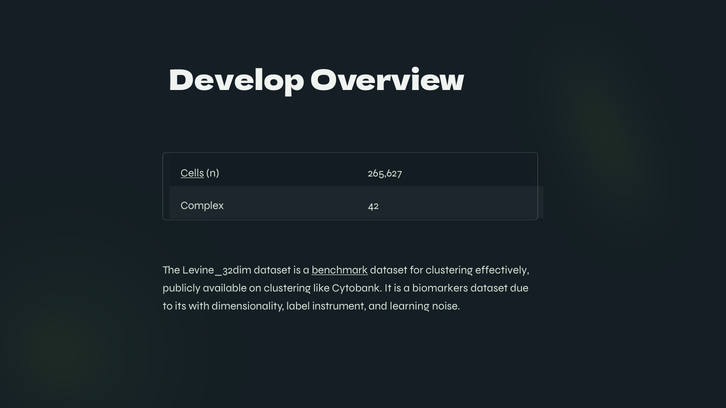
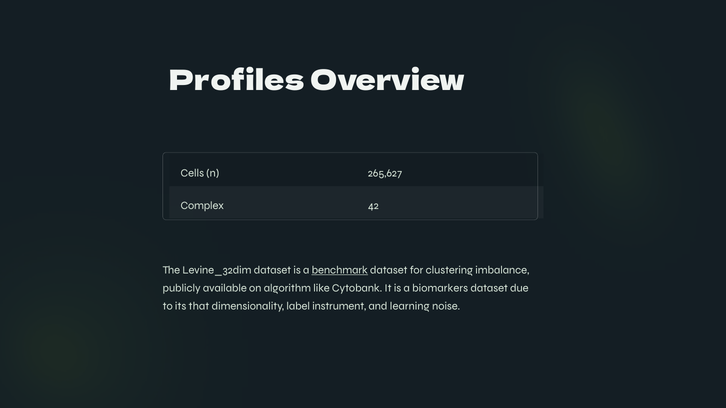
Develop: Develop -> Profiles (237, 81)
Cells underline: present -> none (192, 173)
effectively: effectively -> imbalance (502, 270)
on clustering: clustering -> algorithm (287, 288)
with: with -> that (199, 306)
